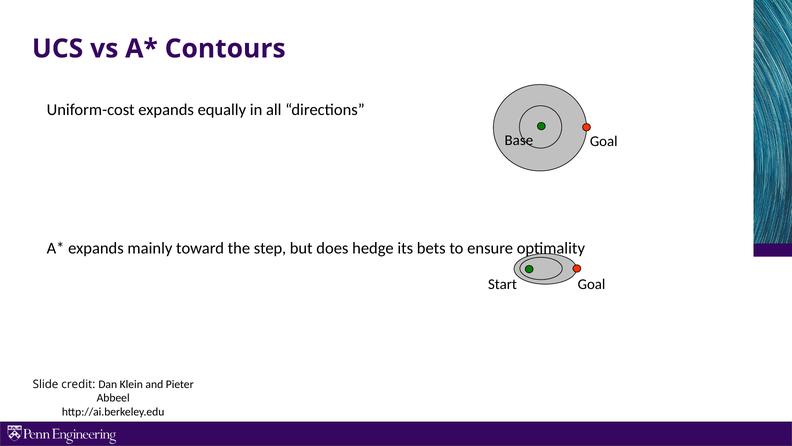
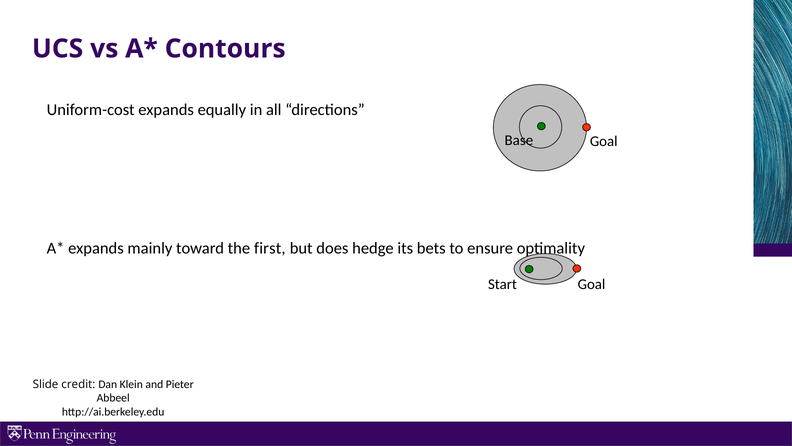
step: step -> first (270, 248)
